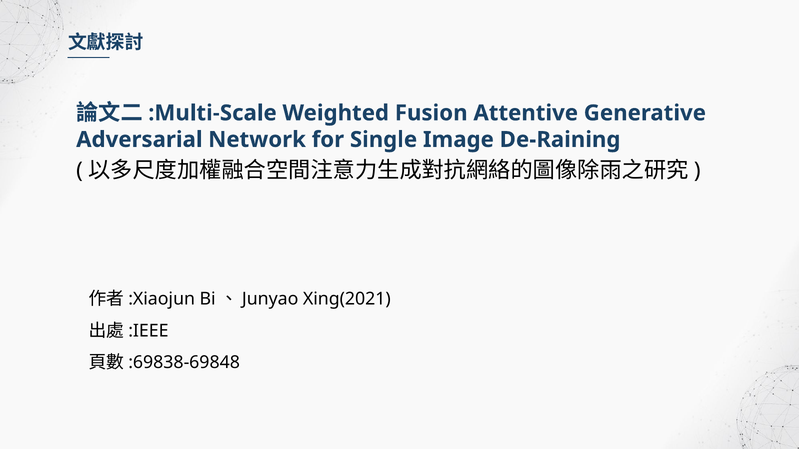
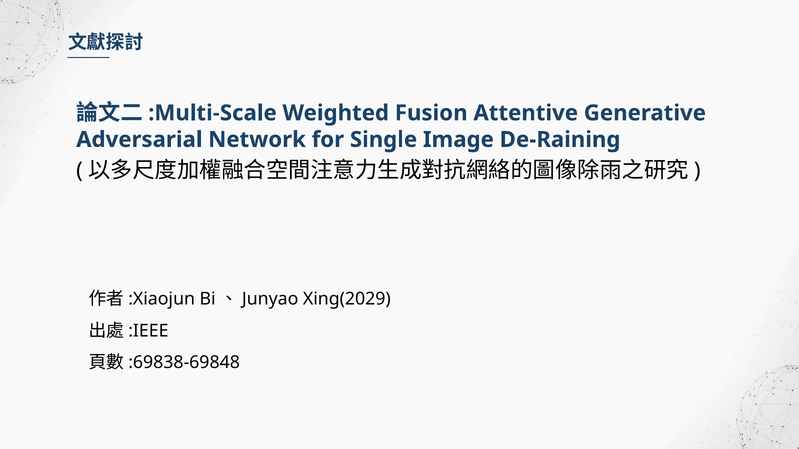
Xing(2021: Xing(2021 -> Xing(2029 (347, 299)
